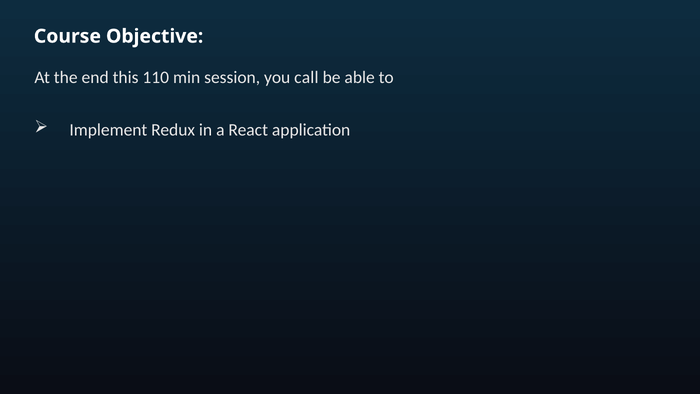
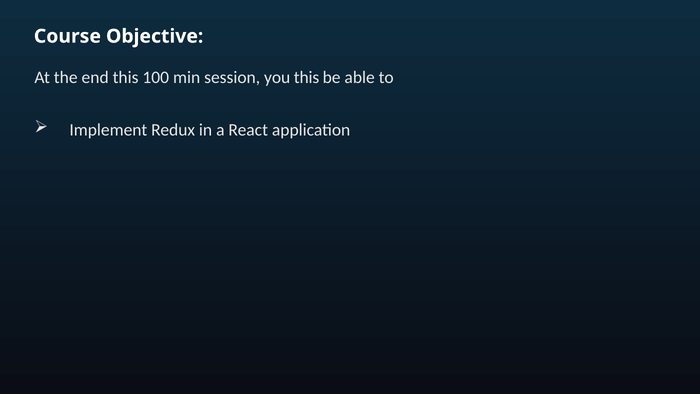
110: 110 -> 100 (156, 77)
you call: call -> this (307, 77)
